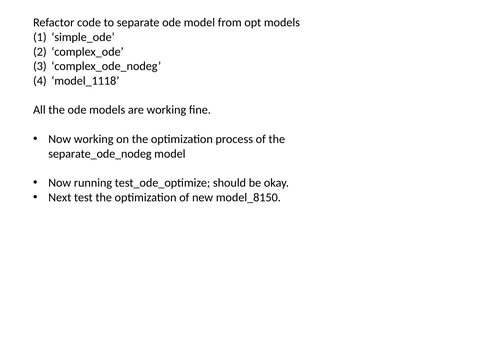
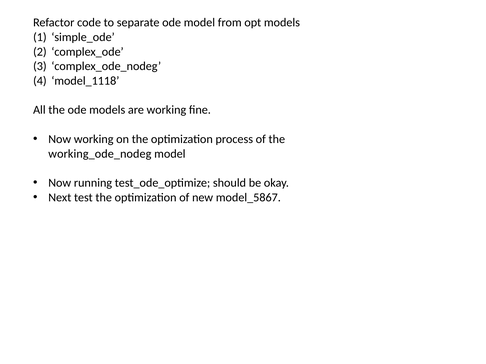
separate_ode_nodeg: separate_ode_nodeg -> working_ode_nodeg (100, 154)
model_8150: model_8150 -> model_5867 (248, 198)
